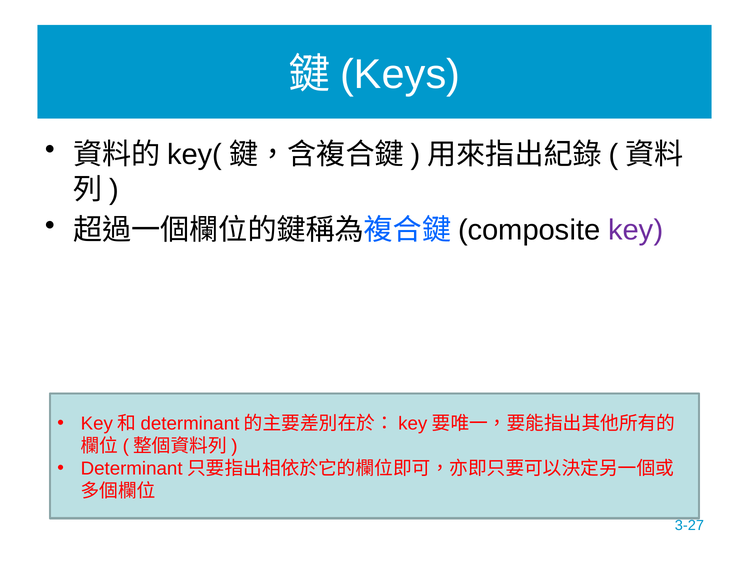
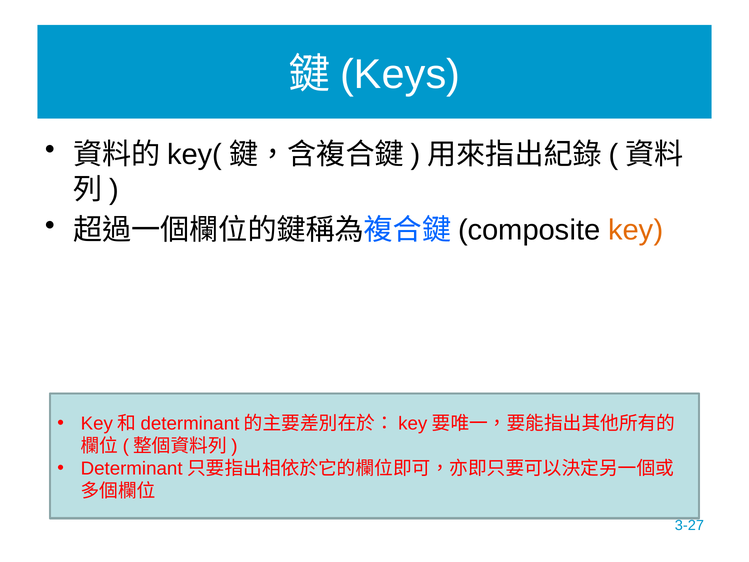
key colour: purple -> orange (636, 230)
